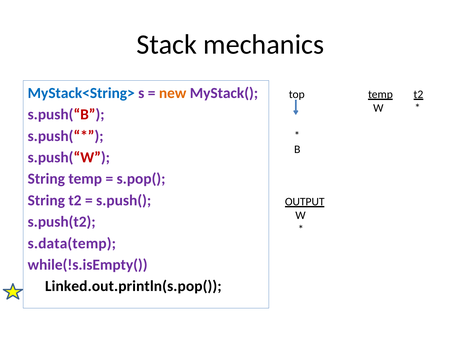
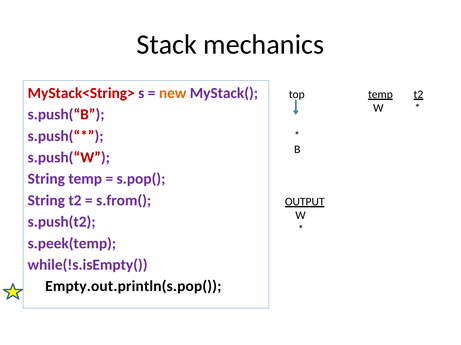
MyStack<String> colour: blue -> red (81, 93)
s.push(: s.push( -> s.from( (124, 201)
s.data(temp: s.data(temp -> s.peek(temp (72, 244)
Linked.out.println(s.pop(: Linked.out.println(s.pop( -> Empty.out.println(s.pop( (133, 287)
